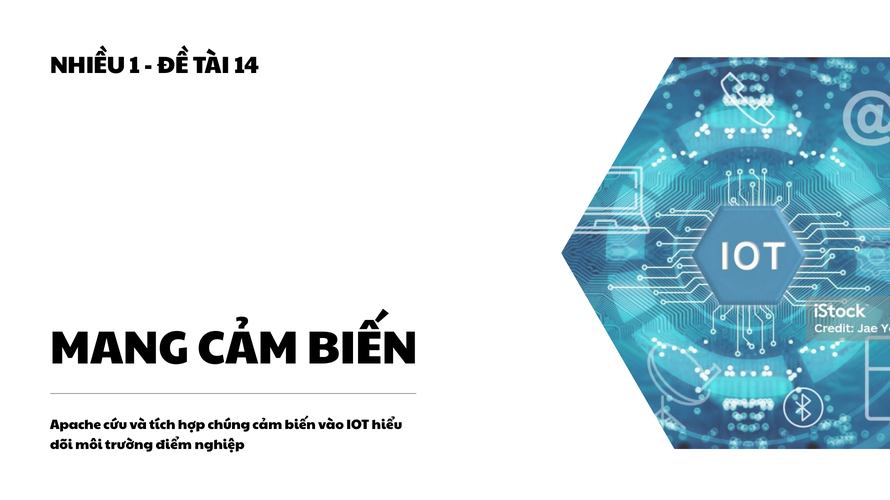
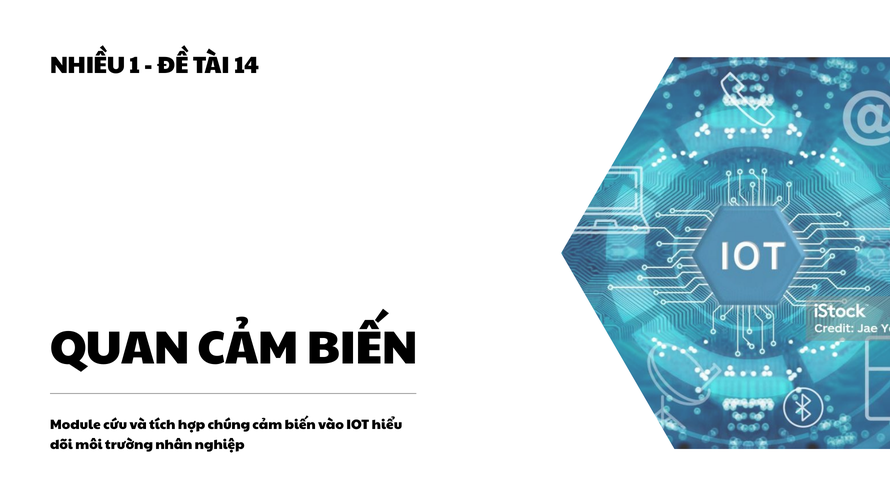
MANG: MANG -> QUAN (120, 349)
Apache: Apache -> Module (75, 425)
điểm: điểm -> nhân (174, 445)
